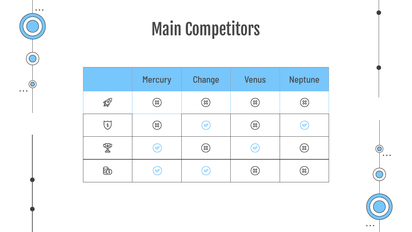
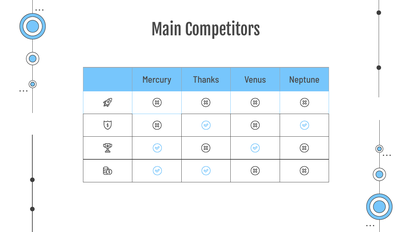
Change: Change -> Thanks (206, 80)
